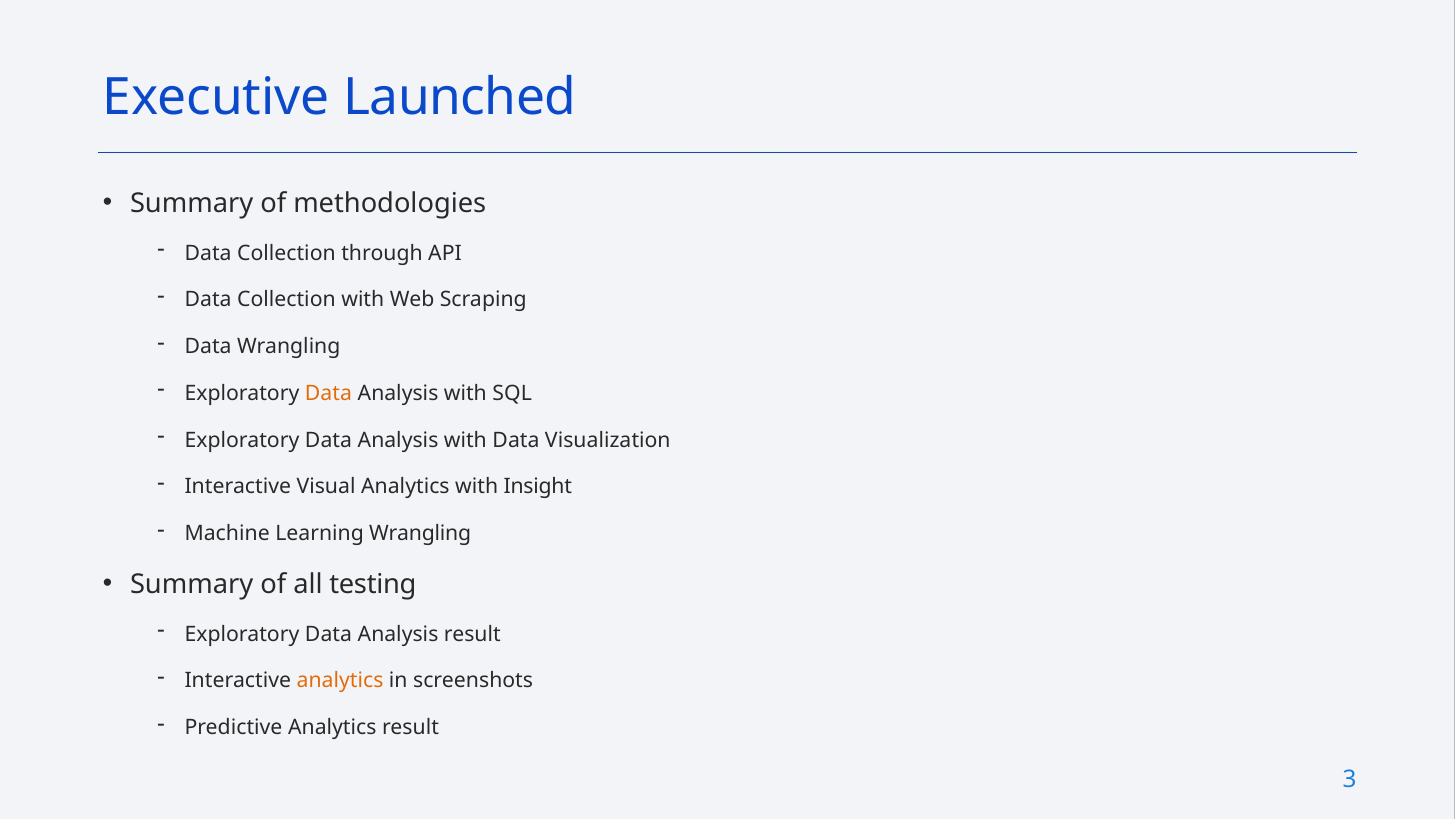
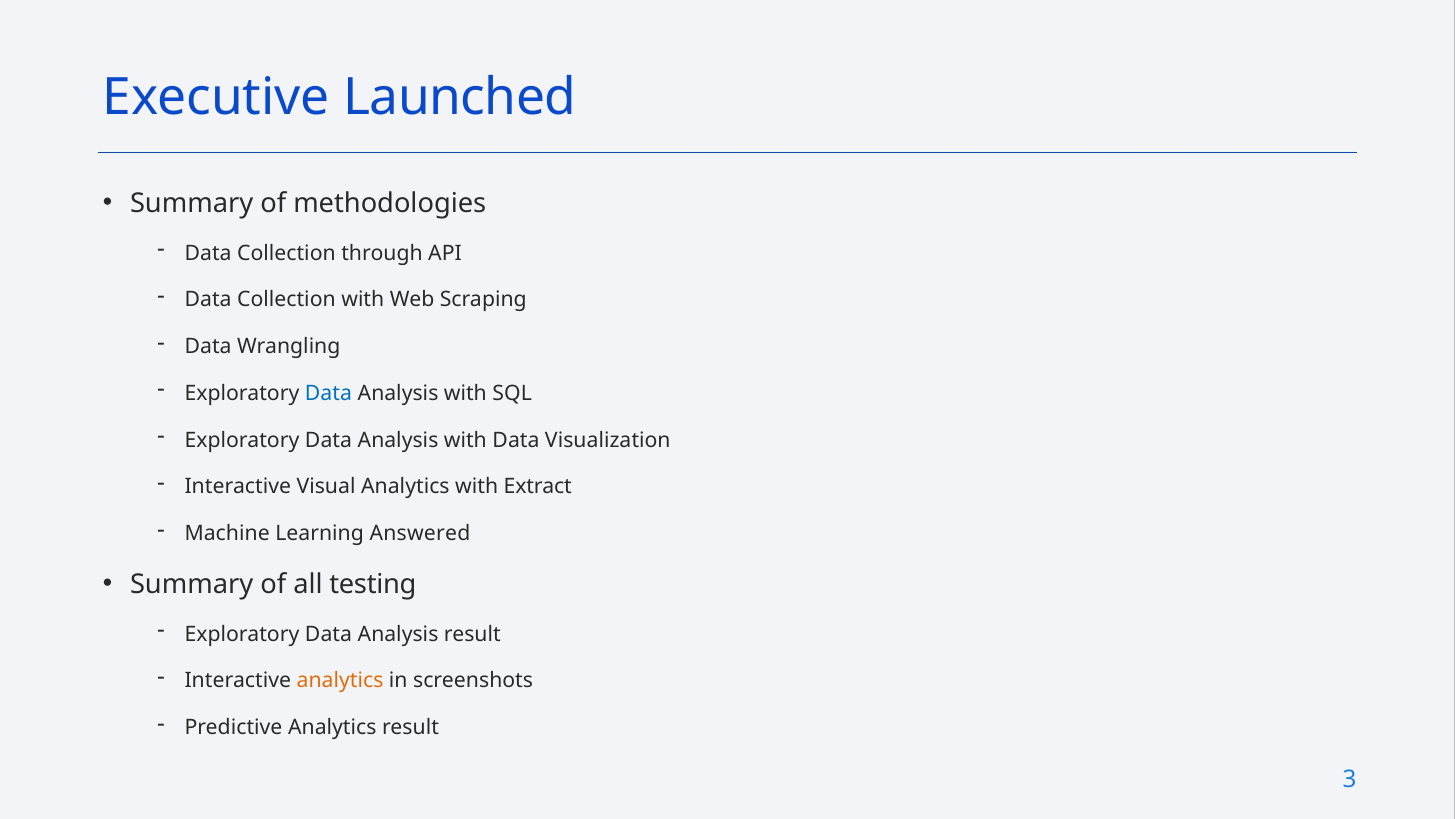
Data colour: orange -> blue (328, 393)
Insight: Insight -> Extract (538, 486)
Learning Wrangling: Wrangling -> Answered (420, 533)
